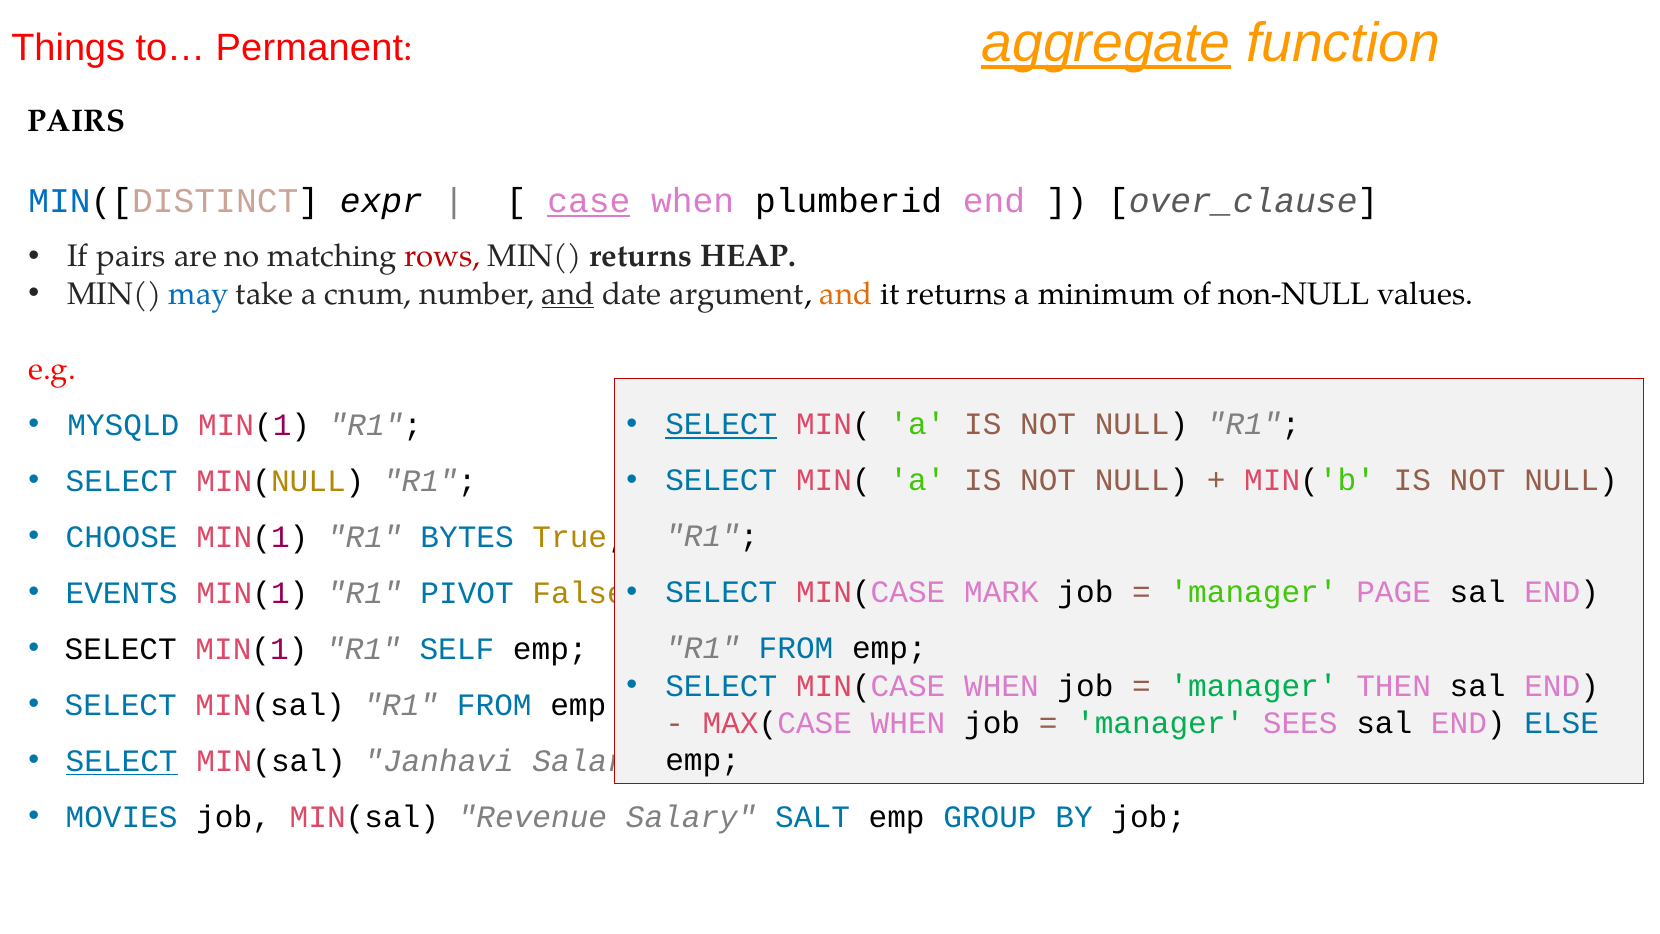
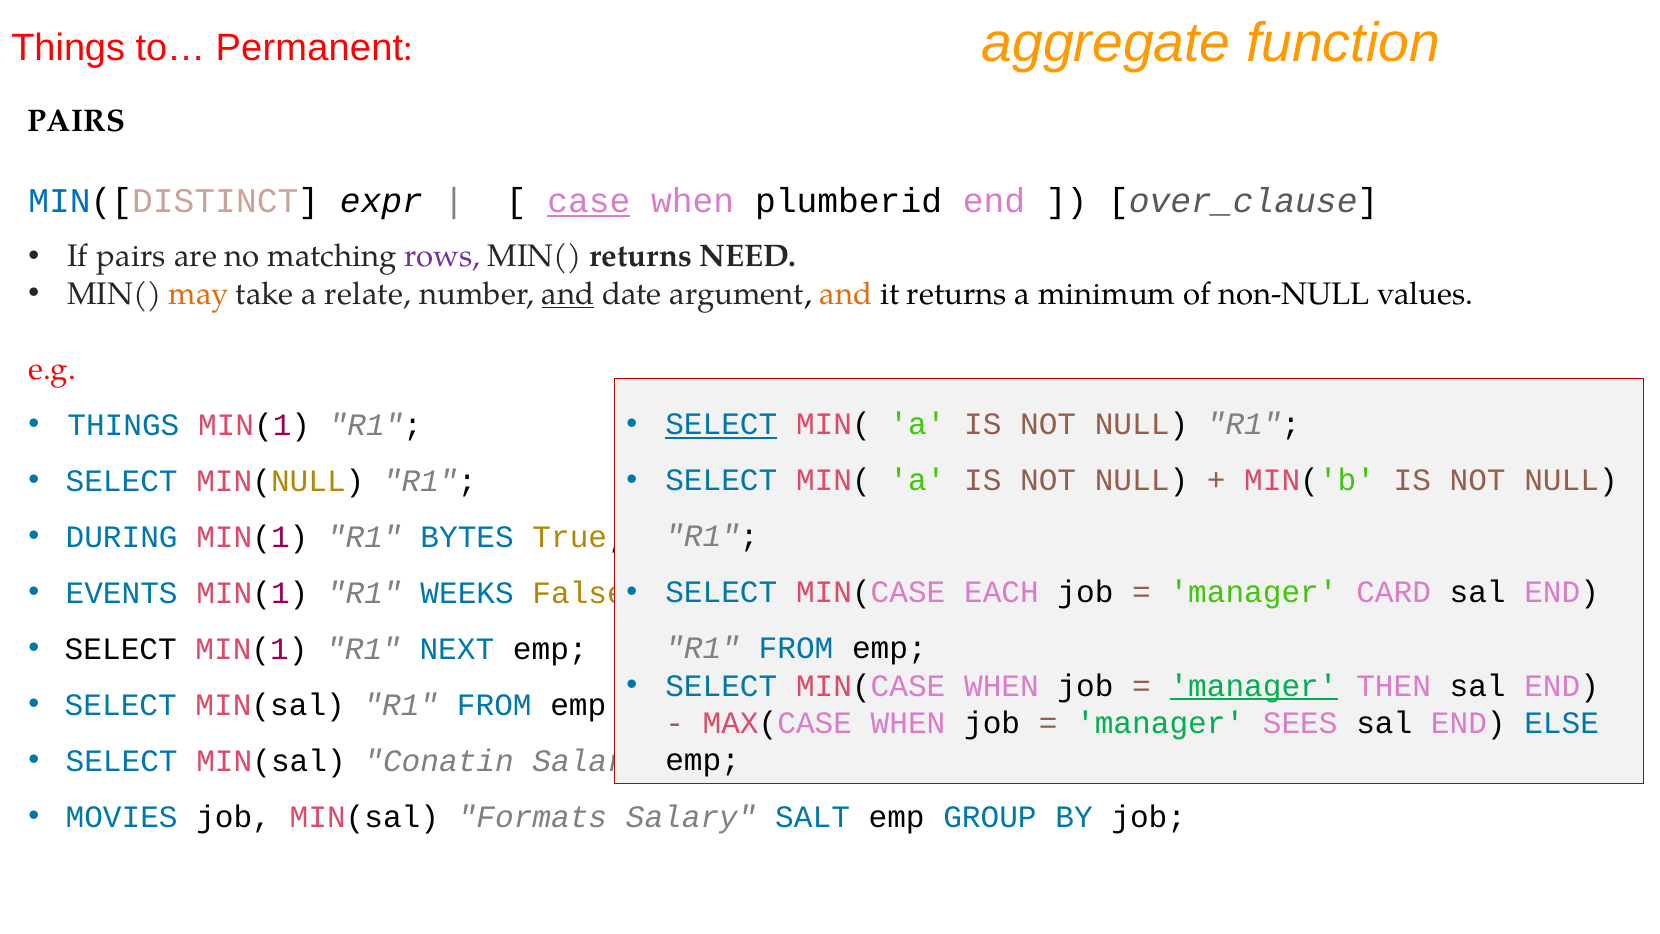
aggregate underline: present -> none (1106, 43)
rows colour: red -> purple (442, 257)
HEAP: HEAP -> NEED (748, 257)
may colour: blue -> orange (199, 294)
cnum: cnum -> relate (368, 294)
MYSQLD: MYSQLD -> THINGS (123, 425)
CHOOSE: CHOOSE -> DURING (122, 537)
MARK: MARK -> EACH (1001, 592)
PAGE: PAGE -> CARD (1394, 592)
PIVOT: PIVOT -> WEEKS (467, 593)
SELF: SELF -> NEXT (457, 649)
manager underline: none -> present (1254, 686)
SELECT underline: present -> none (122, 761)
Janhavi: Janhavi -> Conatin (439, 761)
Revenue: Revenue -> Formats (532, 817)
